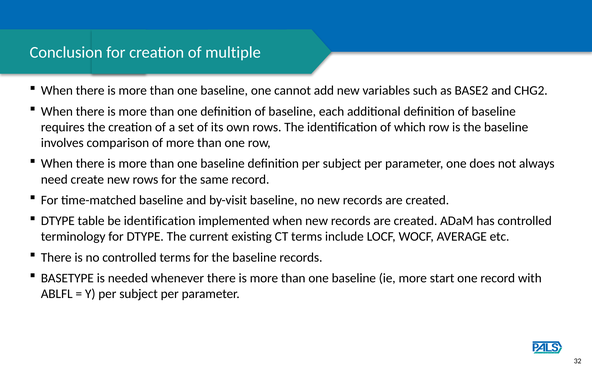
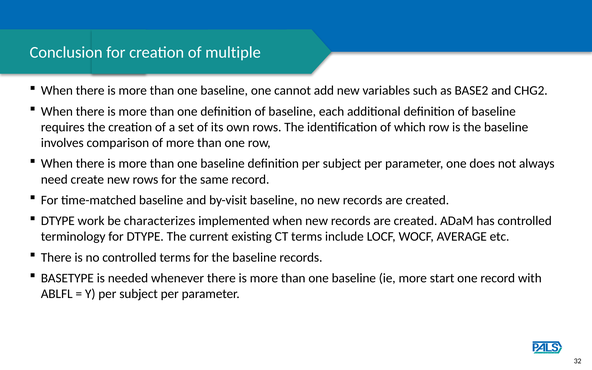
table: table -> work (91, 221)
be identification: identification -> characterizes (160, 221)
